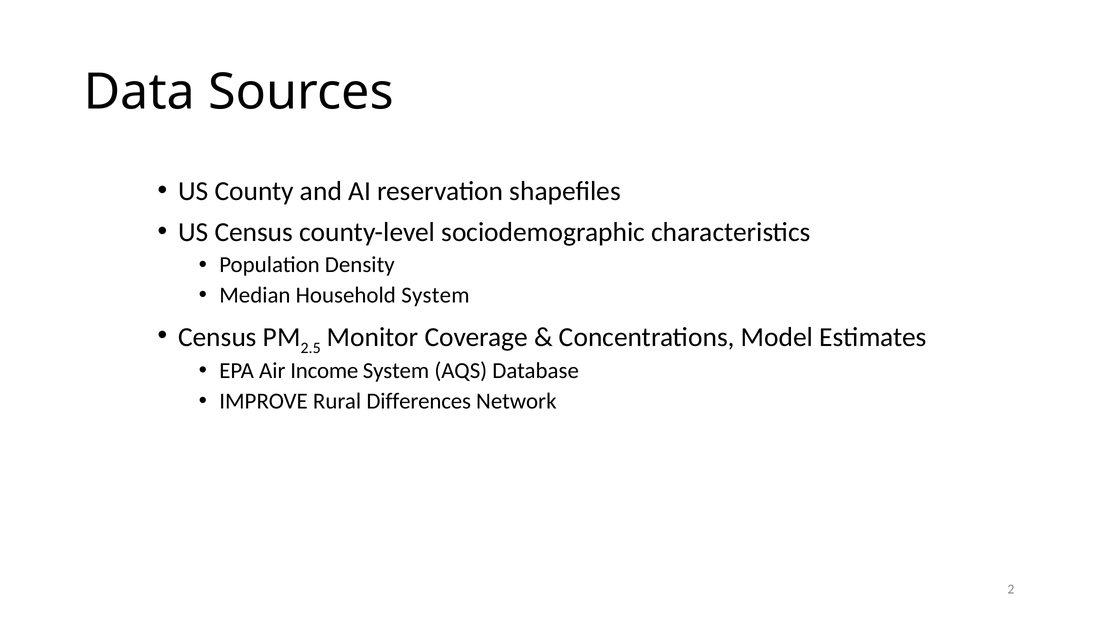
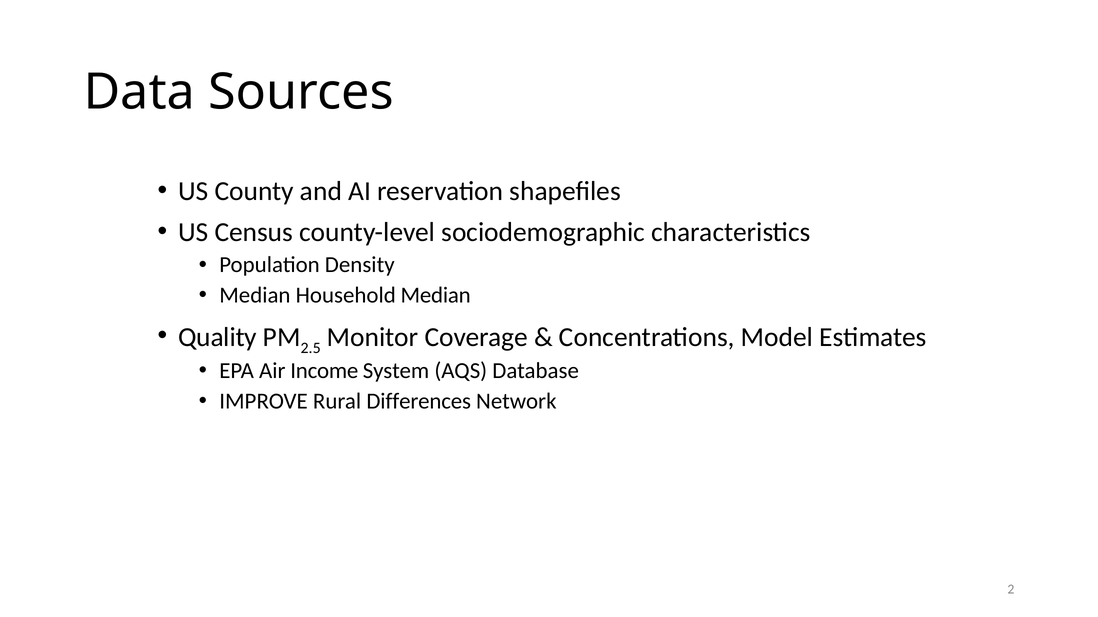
Household System: System -> Median (436, 296)
Census: Census -> Quality (218, 337)
